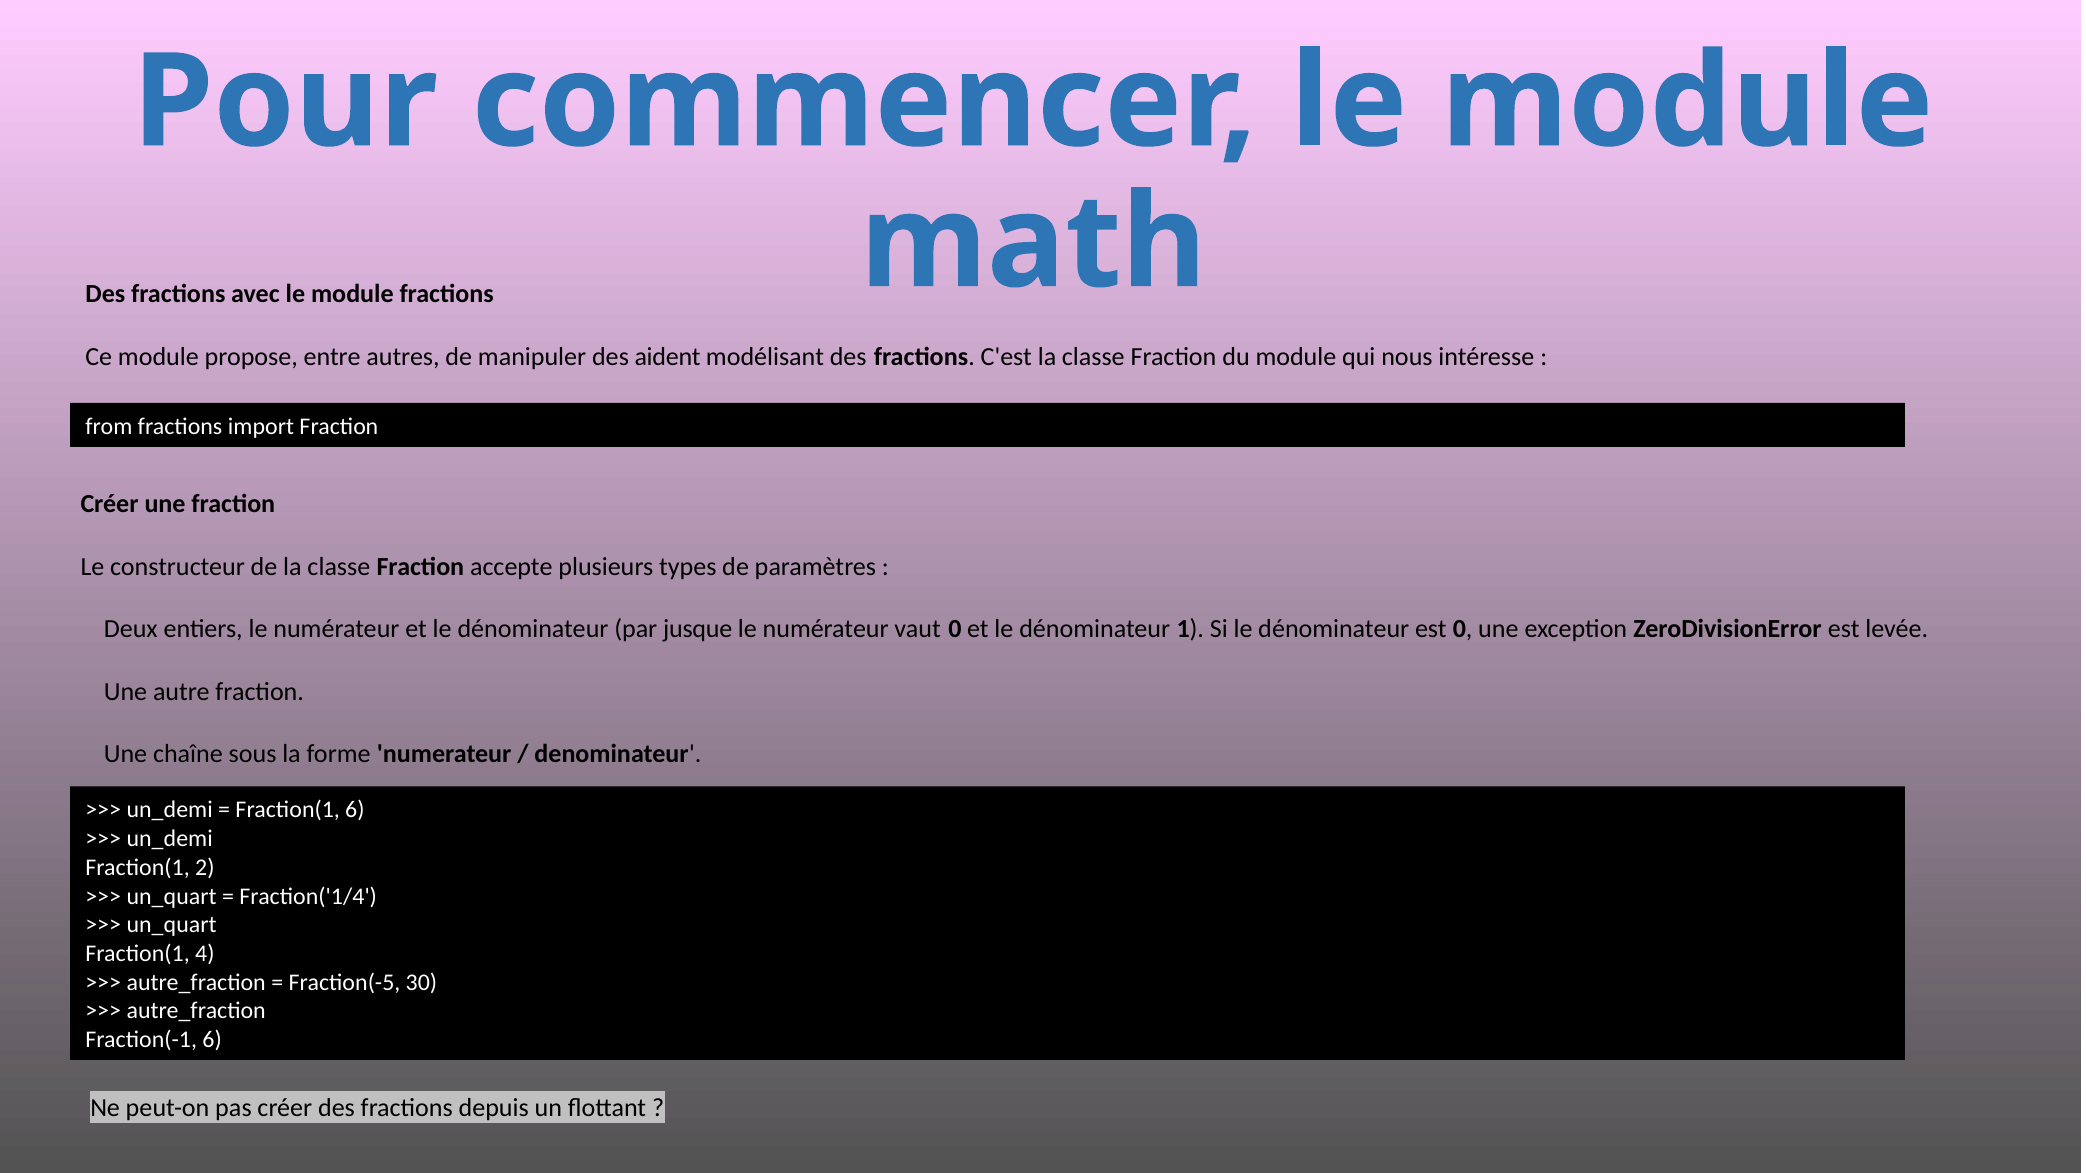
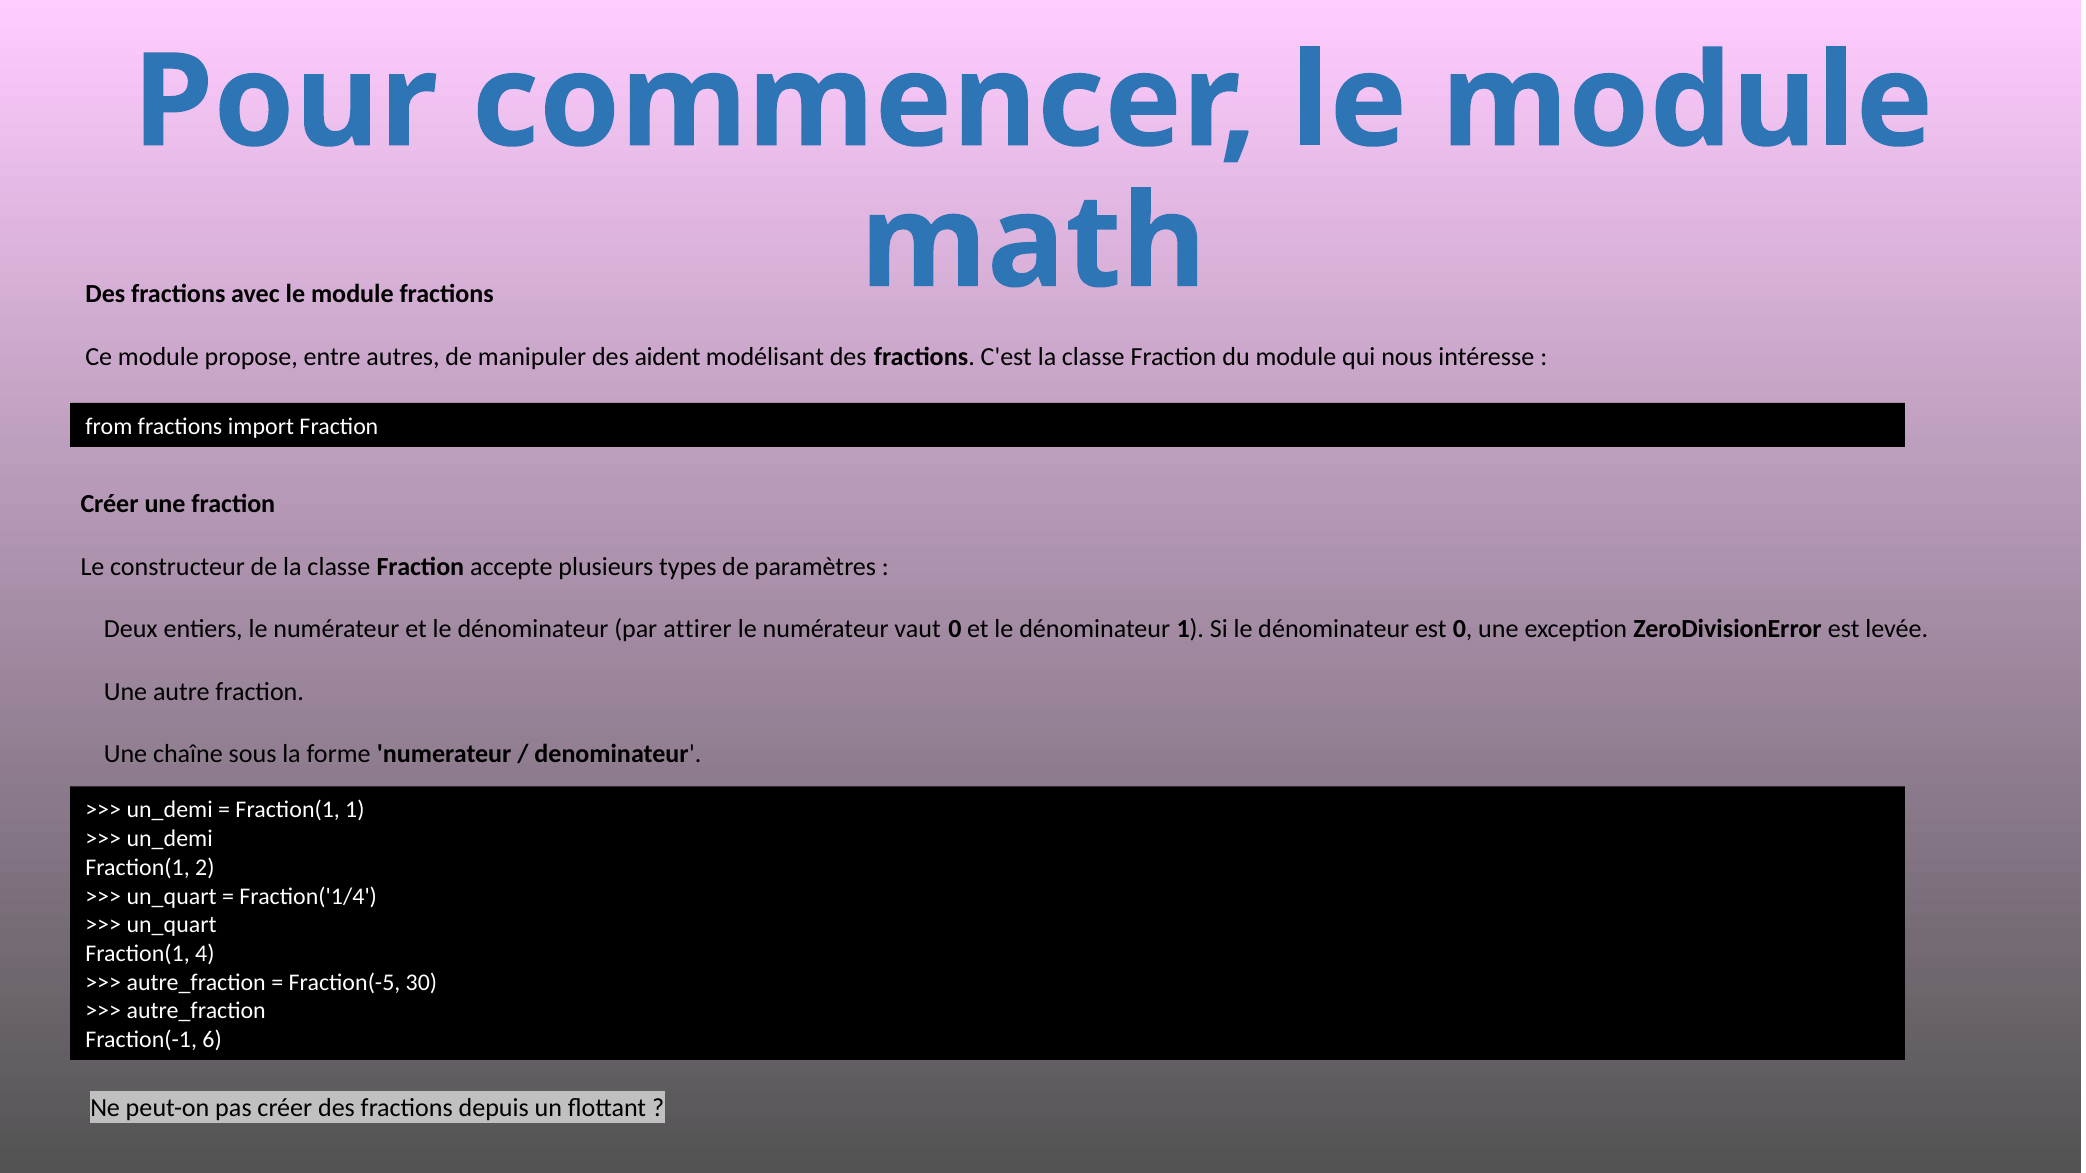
jusque: jusque -> attirer (697, 629)
Fraction(1 6: 6 -> 1 (355, 810)
